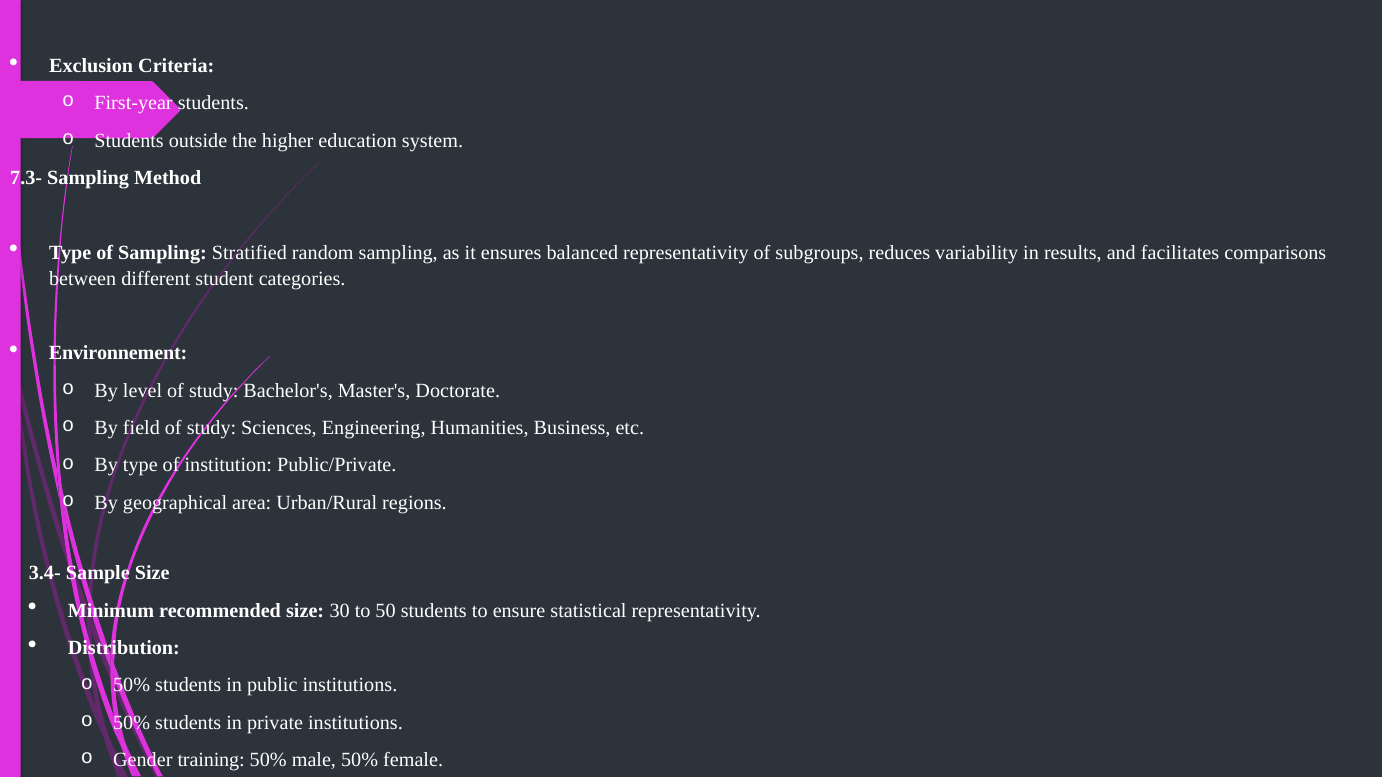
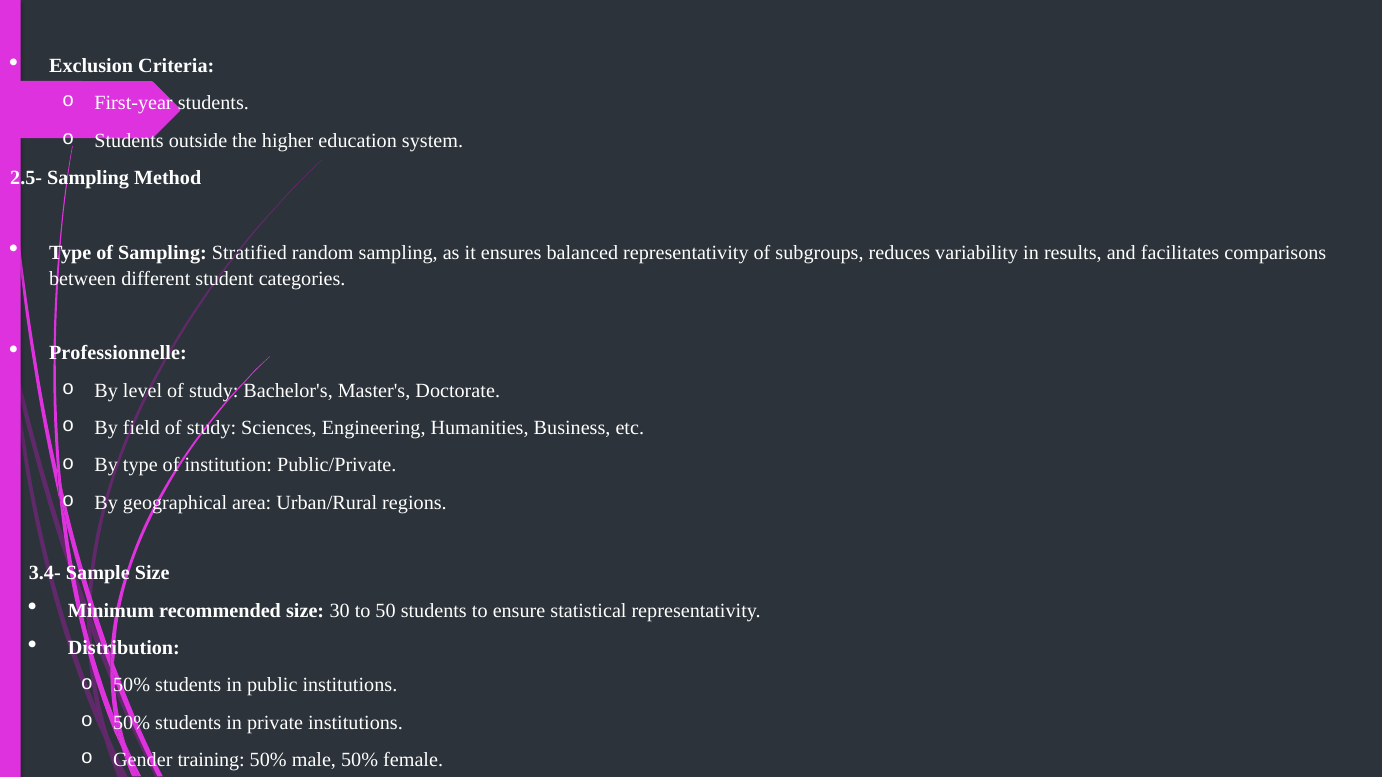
7.3-: 7.3- -> 2.5- (26, 178)
Environnement: Environnement -> Professionnelle (118, 353)
